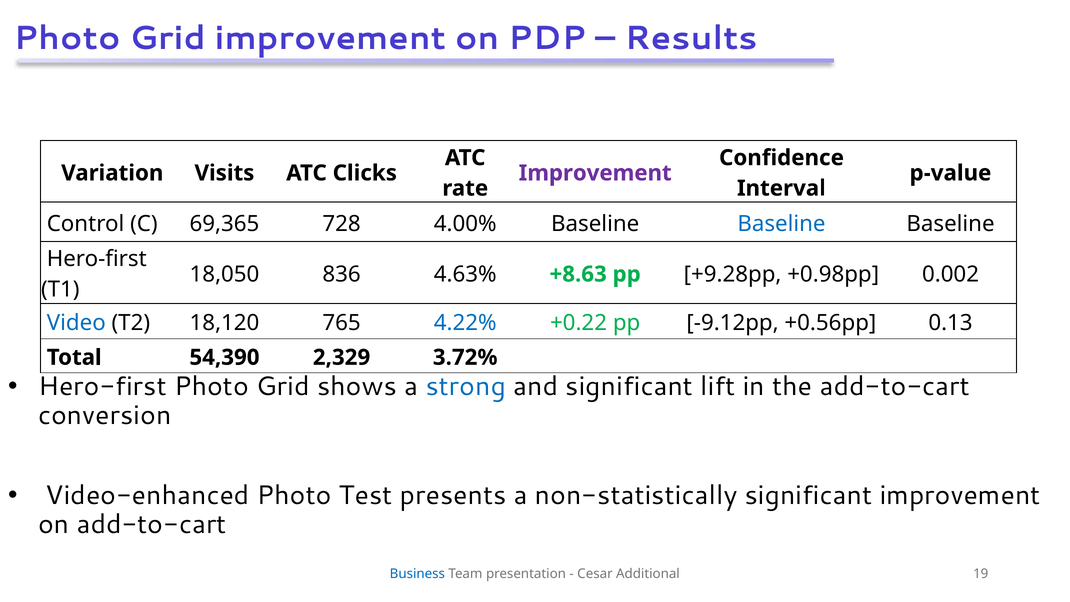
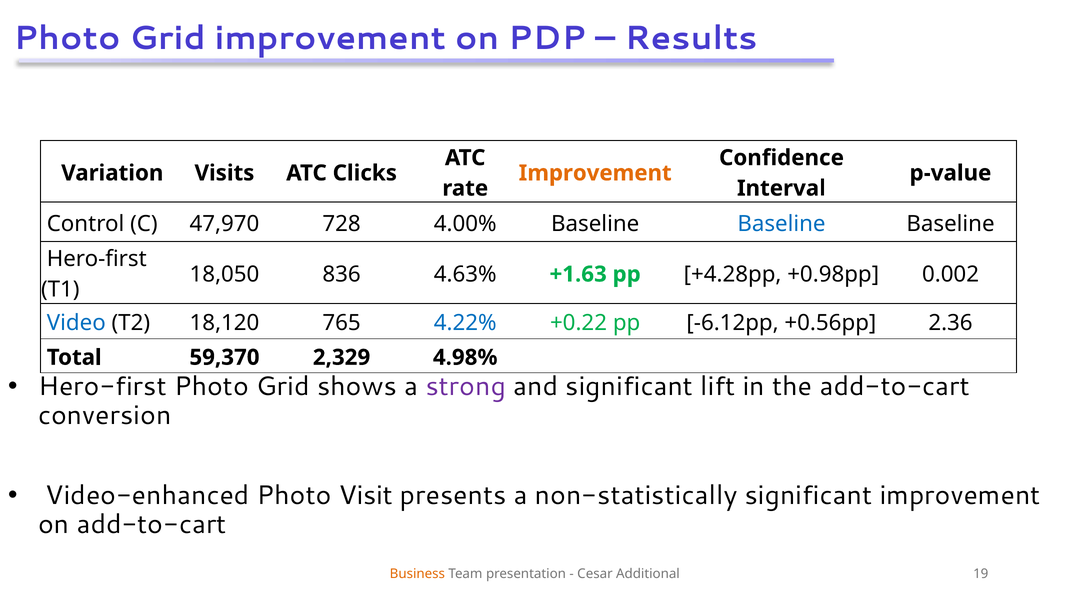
Improvement colour: purple -> orange (595, 173)
69,365: 69,365 -> 47,970 (224, 224)
+8.63: +8.63 -> +1.63 (578, 274)
+9.28pp: +9.28pp -> +4.28pp (733, 274)
-9.12pp: -9.12pp -> -6.12pp (733, 323)
0.13: 0.13 -> 2.36 (951, 323)
54,390: 54,390 -> 59,370 (224, 357)
3.72%: 3.72% -> 4.98% (465, 357)
strong colour: blue -> purple (466, 386)
Test: Test -> Visit (366, 495)
Business colour: blue -> orange (417, 574)
